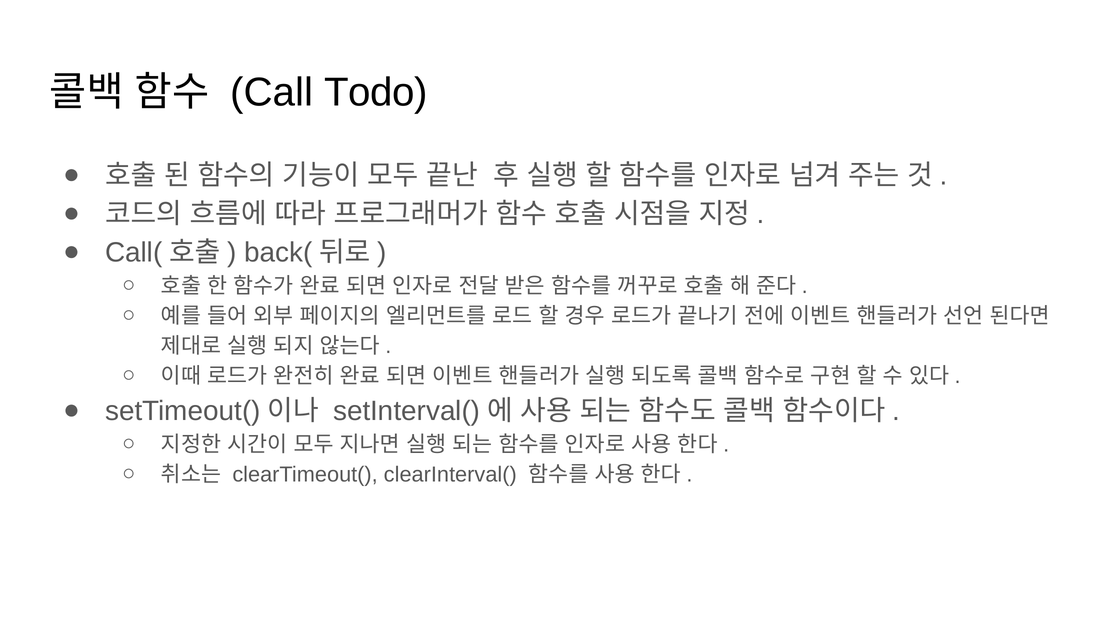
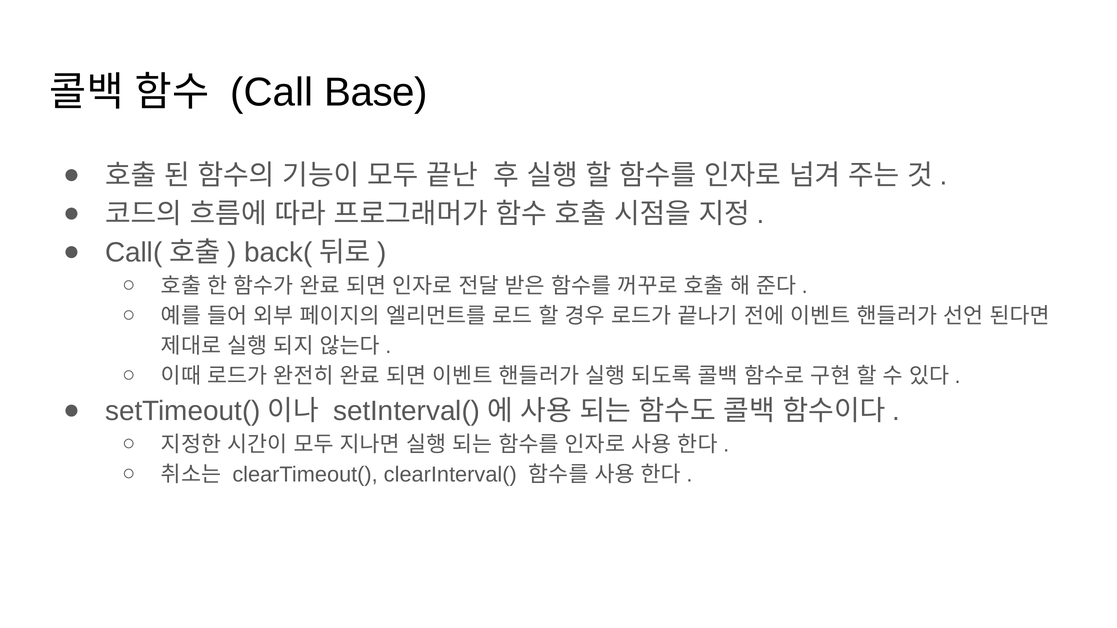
Todo: Todo -> Base (376, 93)
